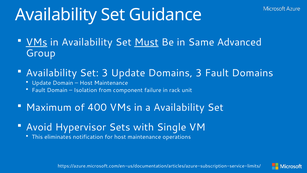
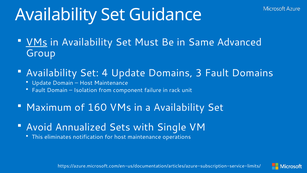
Must underline: present -> none (146, 42)
Set 3: 3 -> 4 (105, 73)
400: 400 -> 160 (97, 107)
Hypervisor: Hypervisor -> Annualized (81, 127)
